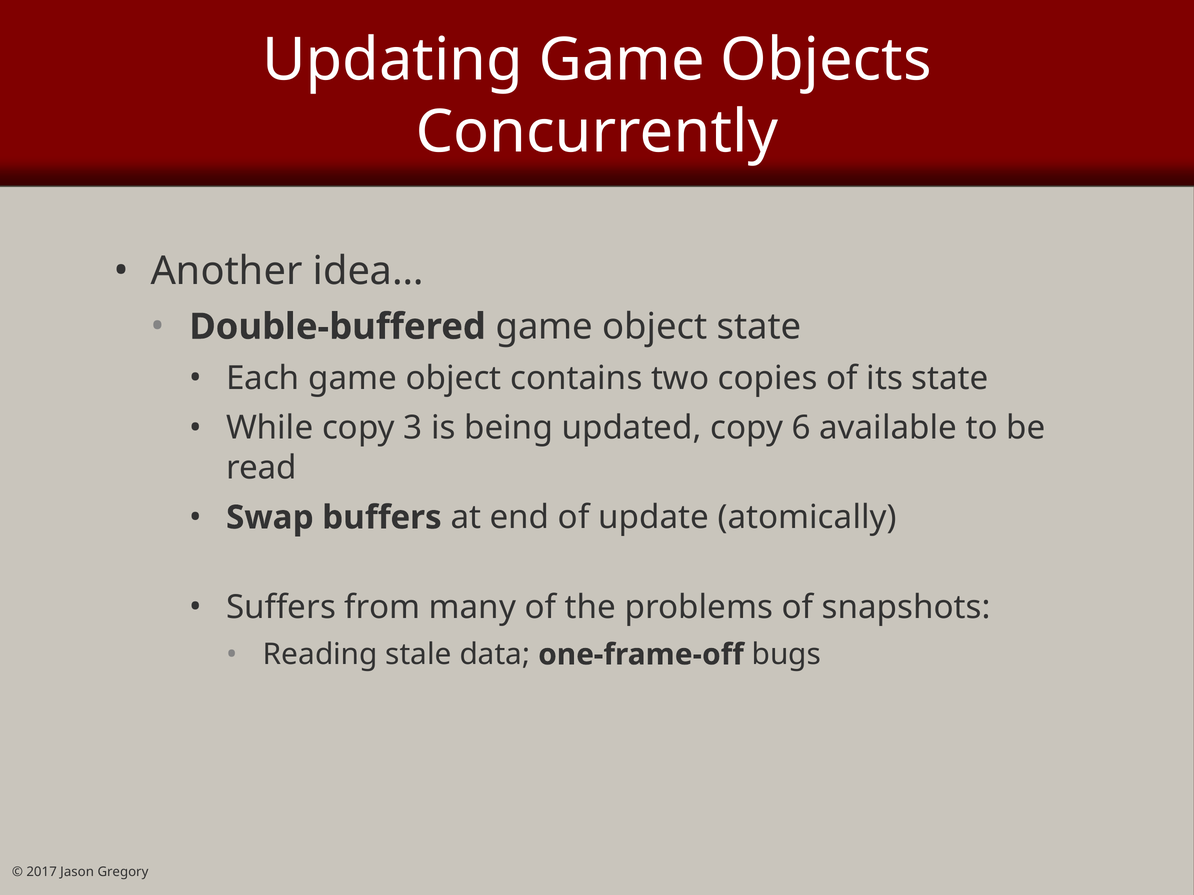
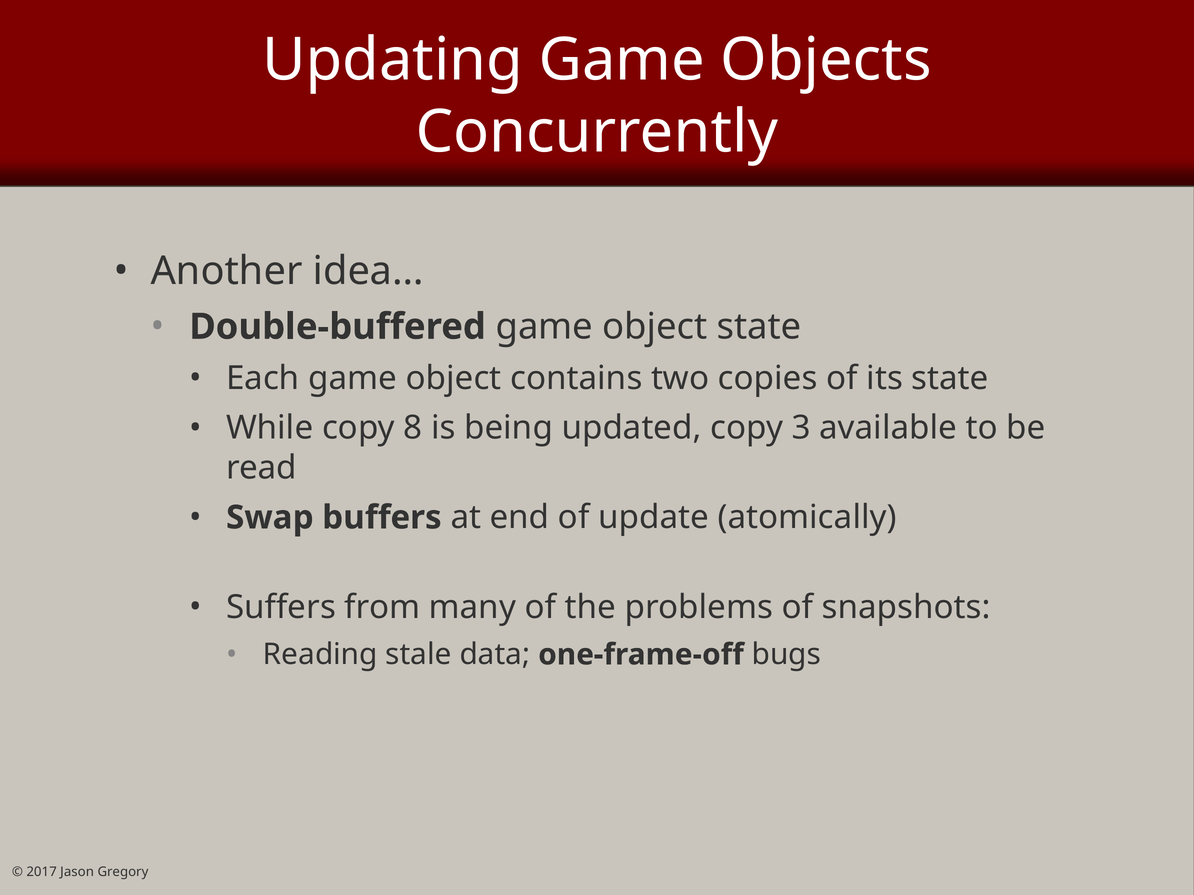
3: 3 -> 8 (413, 428)
6: 6 -> 3 (801, 428)
